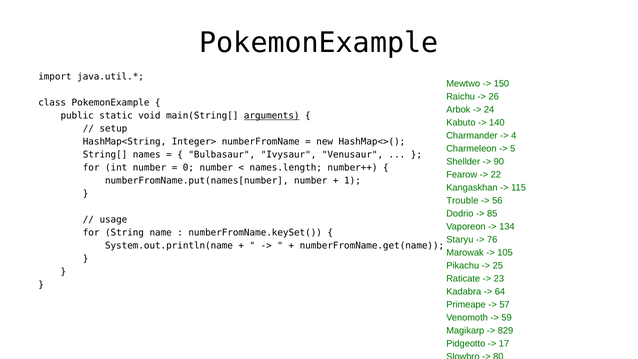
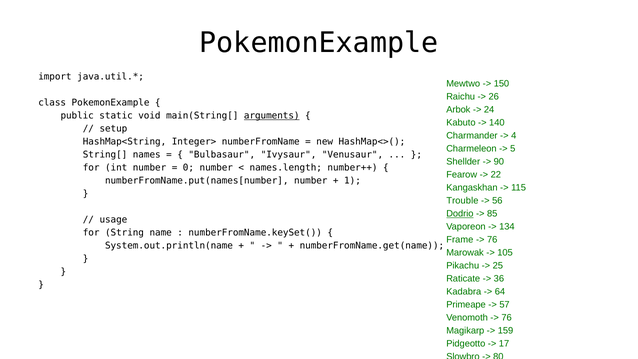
Dodrio underline: none -> present (460, 214)
Staryu: Staryu -> Frame (460, 240)
23: 23 -> 36 (499, 279)
59: 59 -> 76 (507, 318)
829: 829 -> 159 (506, 331)
